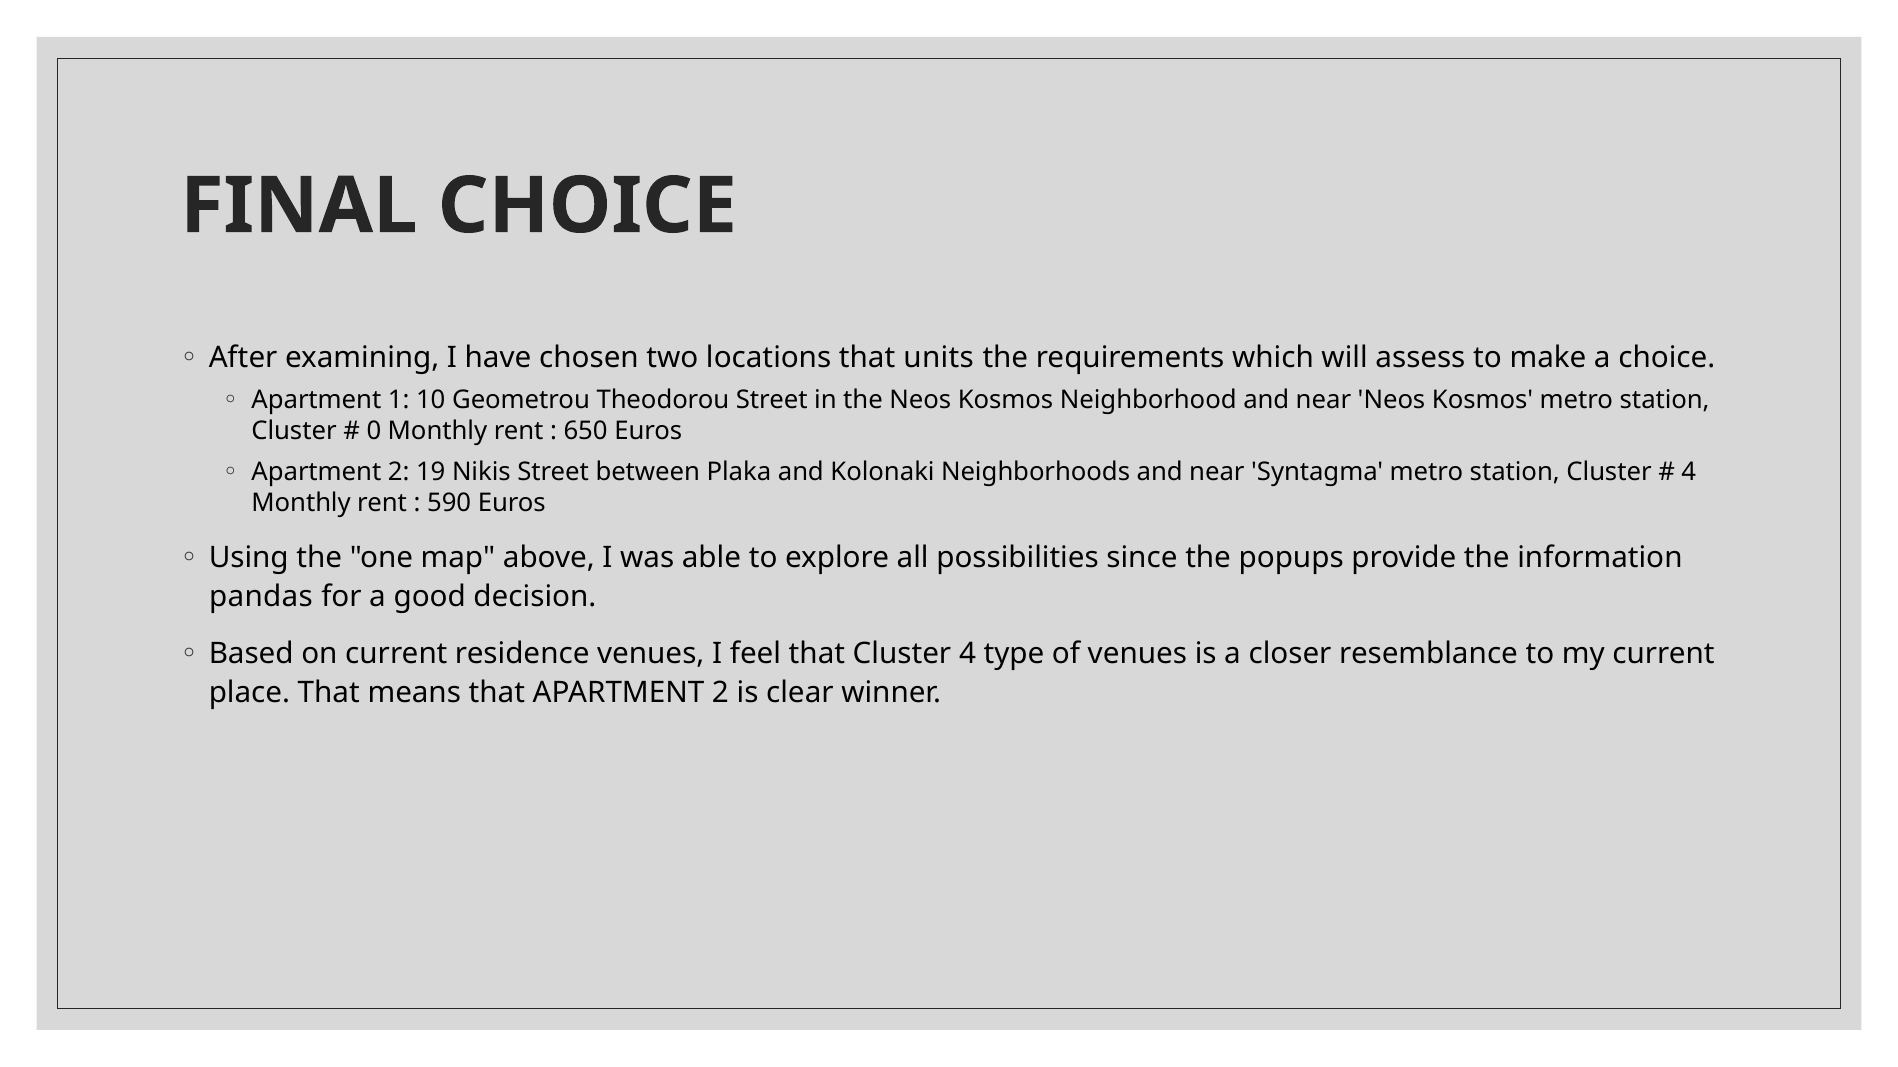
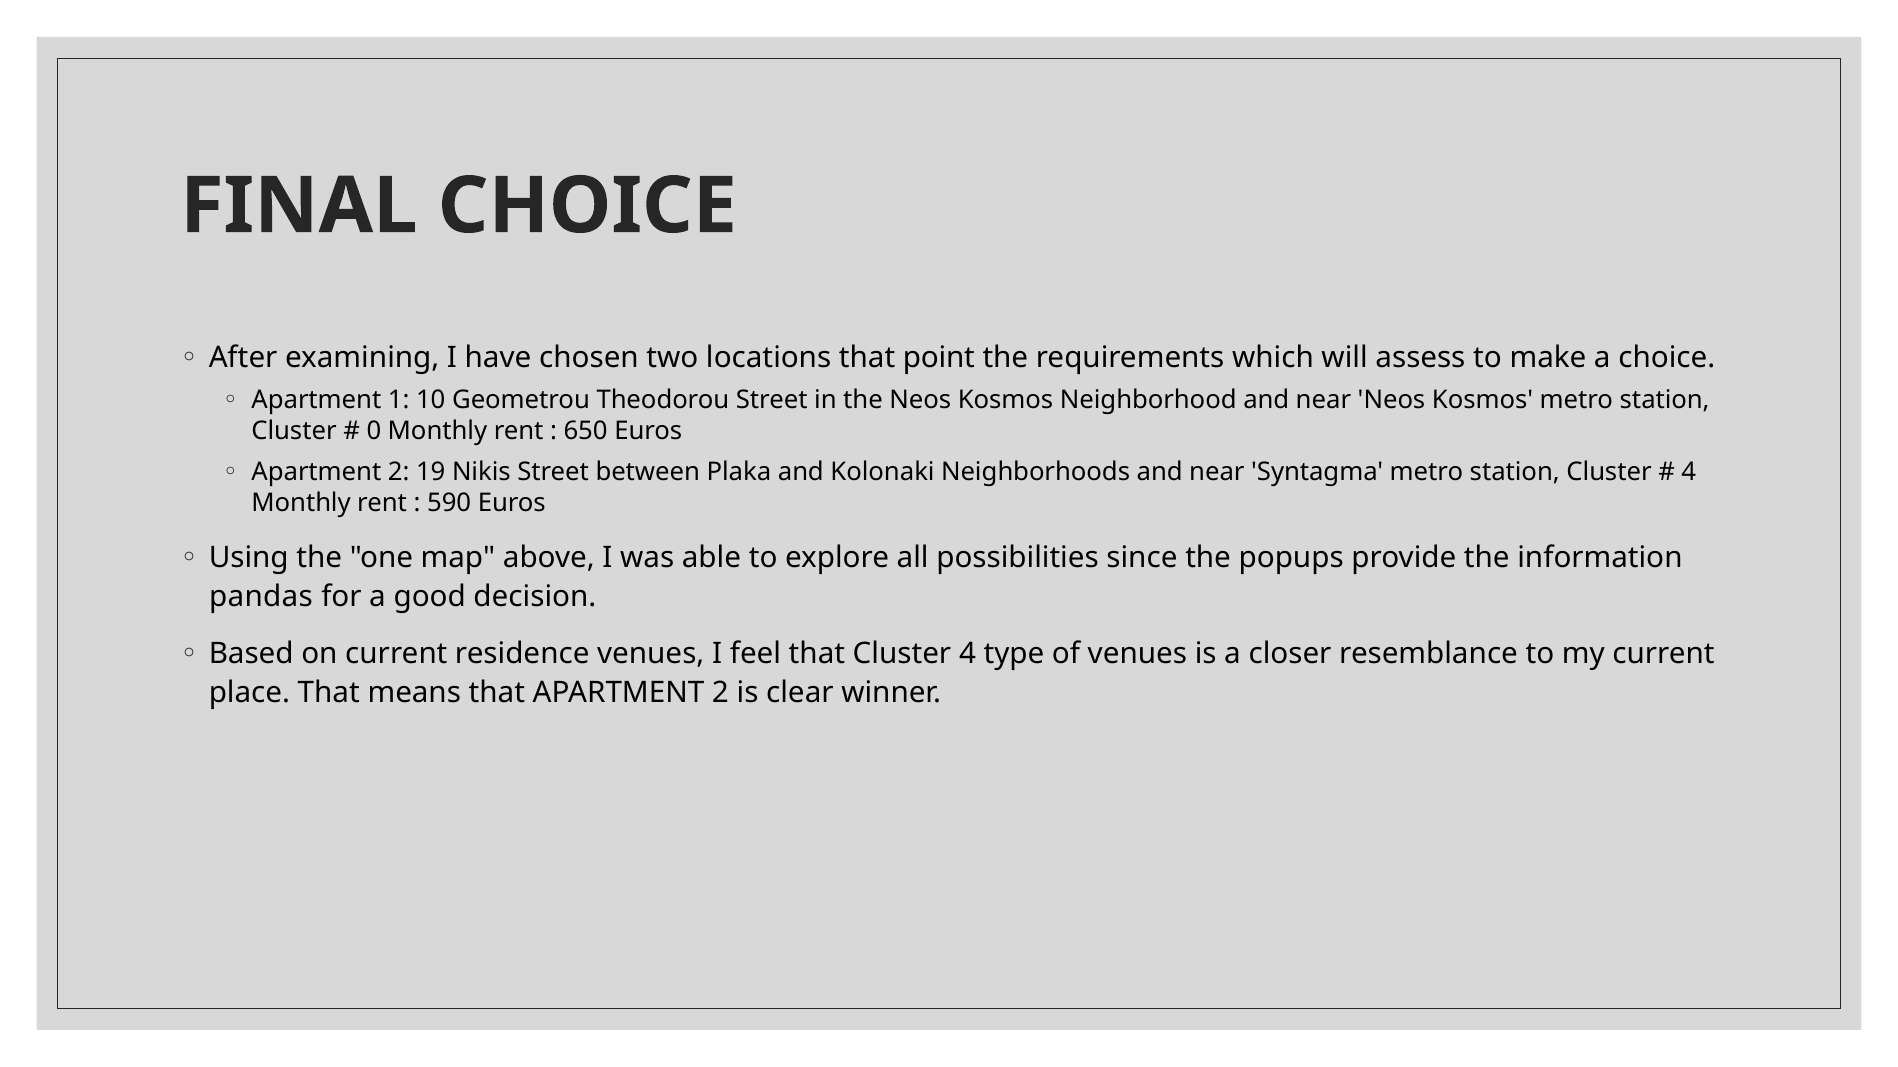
units: units -> point (939, 358)
